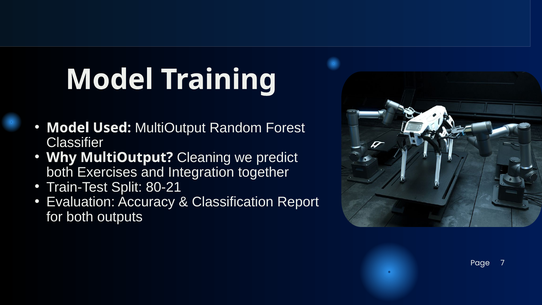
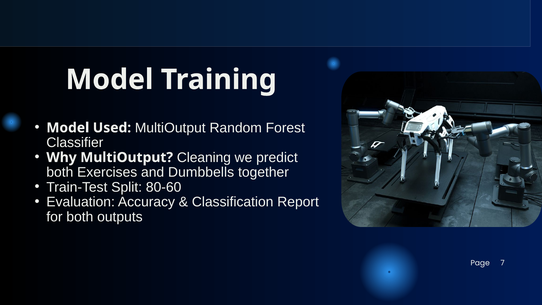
Integration: Integration -> Dumbbells (201, 172)
80-21: 80-21 -> 80-60 (164, 187)
